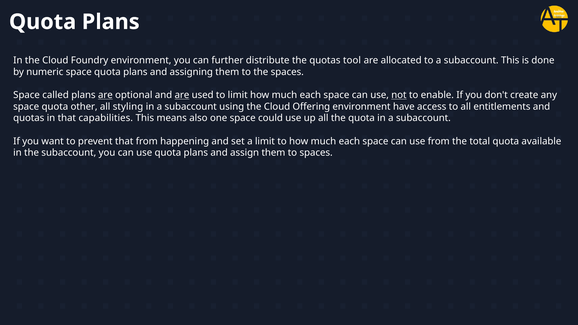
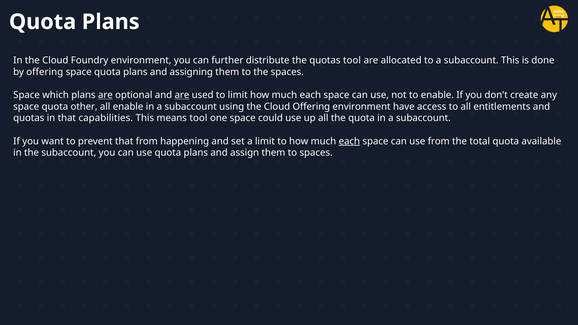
by numeric: numeric -> offering (45, 72)
called: called -> which (56, 95)
not underline: present -> none (399, 95)
all styling: styling -> enable (128, 107)
means also: also -> tool (198, 118)
each underline: none -> present (349, 141)
